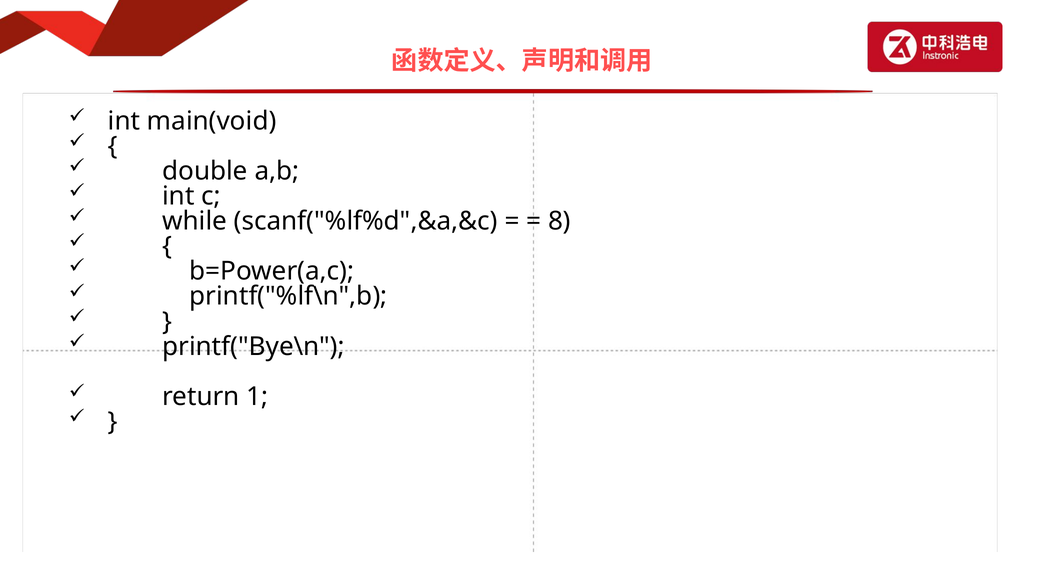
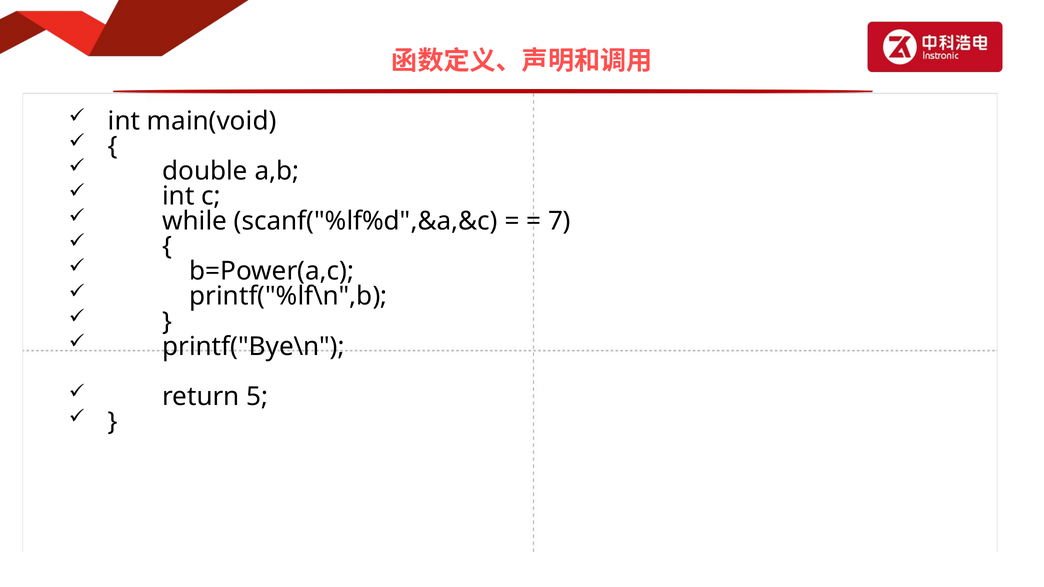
8: 8 -> 7 (559, 221)
1: 1 -> 5 (257, 397)
